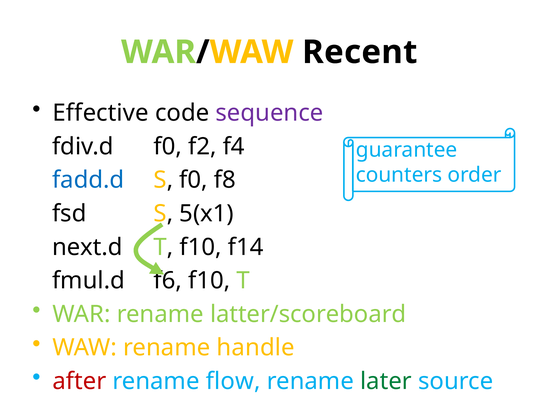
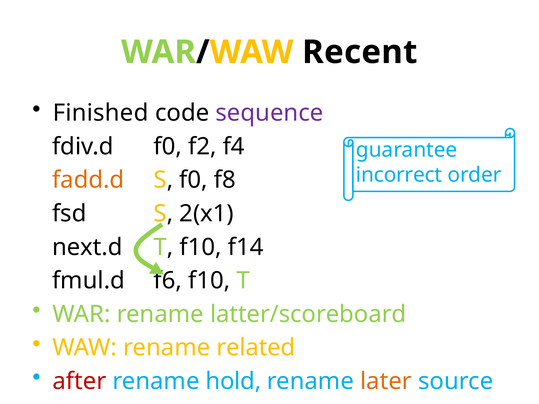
Effective: Effective -> Finished (101, 113)
counters: counters -> incorrect (399, 175)
fadd.d colour: blue -> orange (88, 180)
5(x1: 5(x1 -> 2(x1 (207, 214)
handle: handle -> related (256, 348)
flow: flow -> hold (233, 381)
later colour: green -> orange (386, 381)
